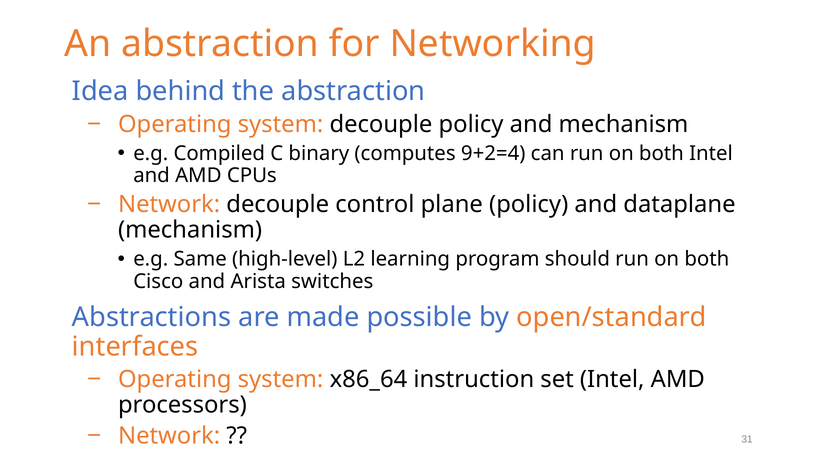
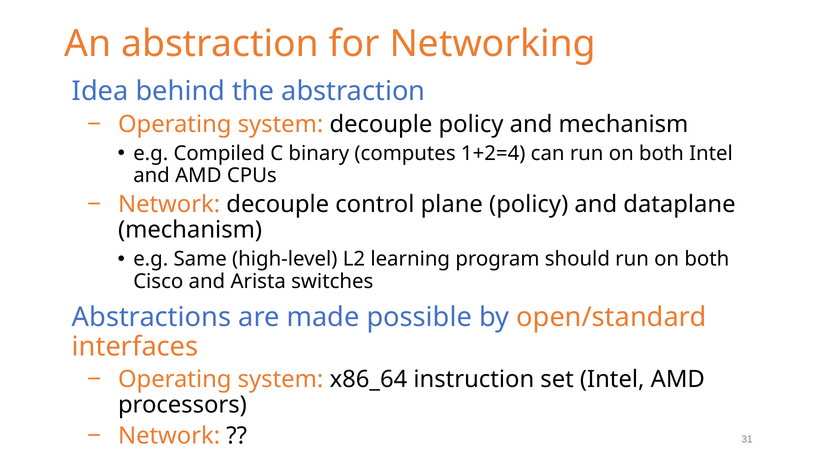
9+2=4: 9+2=4 -> 1+2=4 (493, 153)
